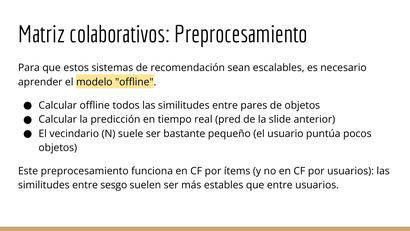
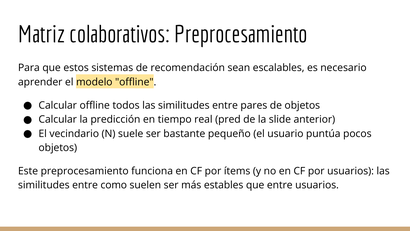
sesgo: sesgo -> como (114, 185)
